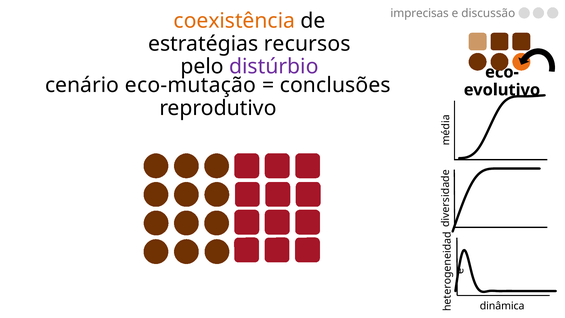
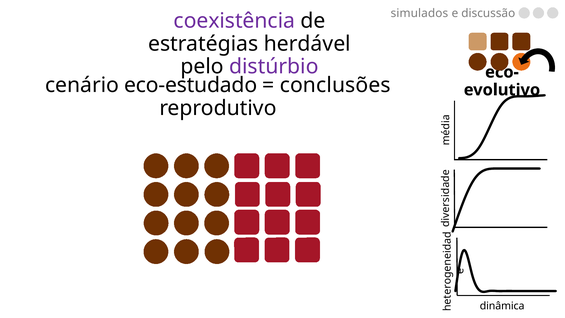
imprecisas: imprecisas -> simulados (419, 13)
coexistência colour: orange -> purple (234, 21)
recursos: recursos -> herdável (307, 44)
eco-mutação: eco-mutação -> eco-estudado (191, 85)
